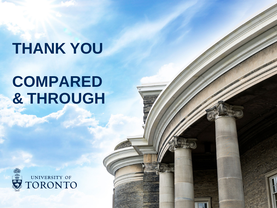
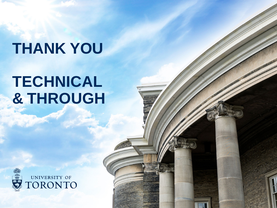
COMPARED: COMPARED -> TECHNICAL (57, 82)
